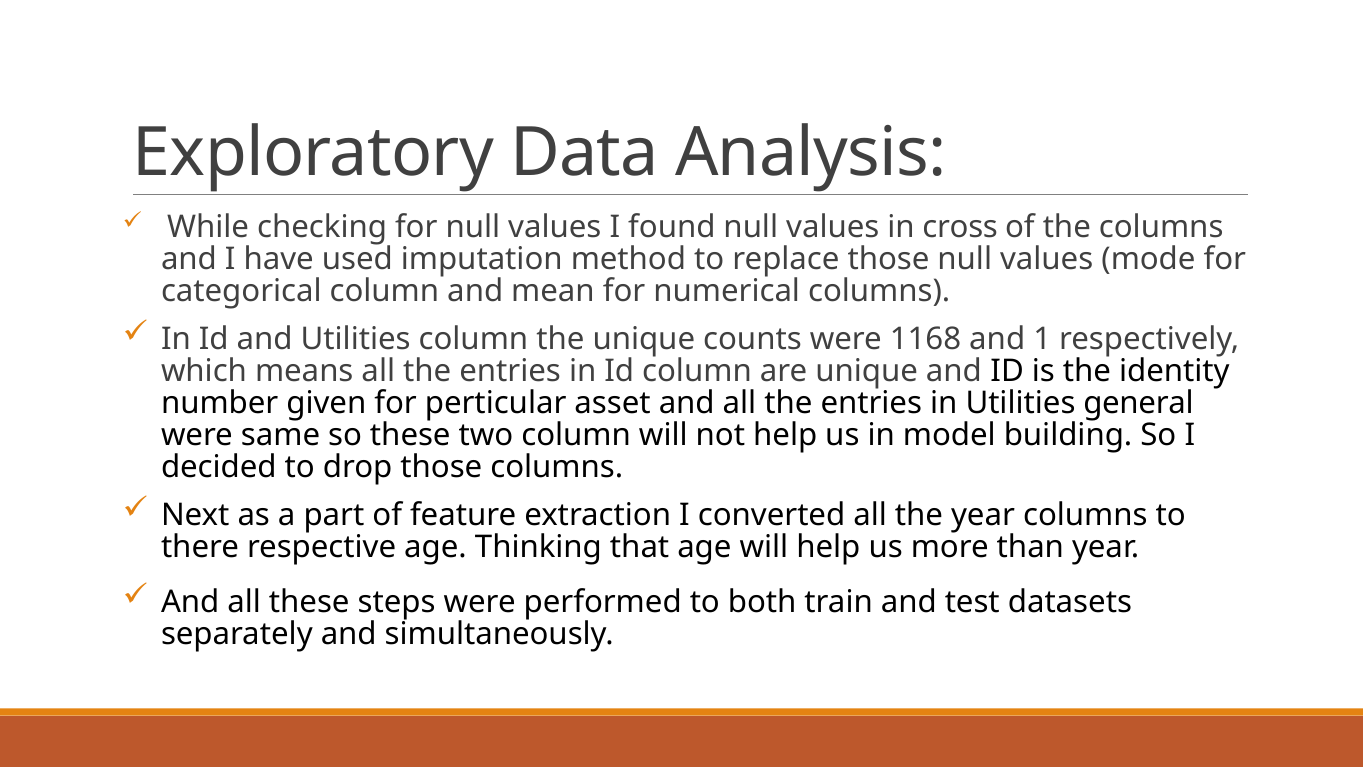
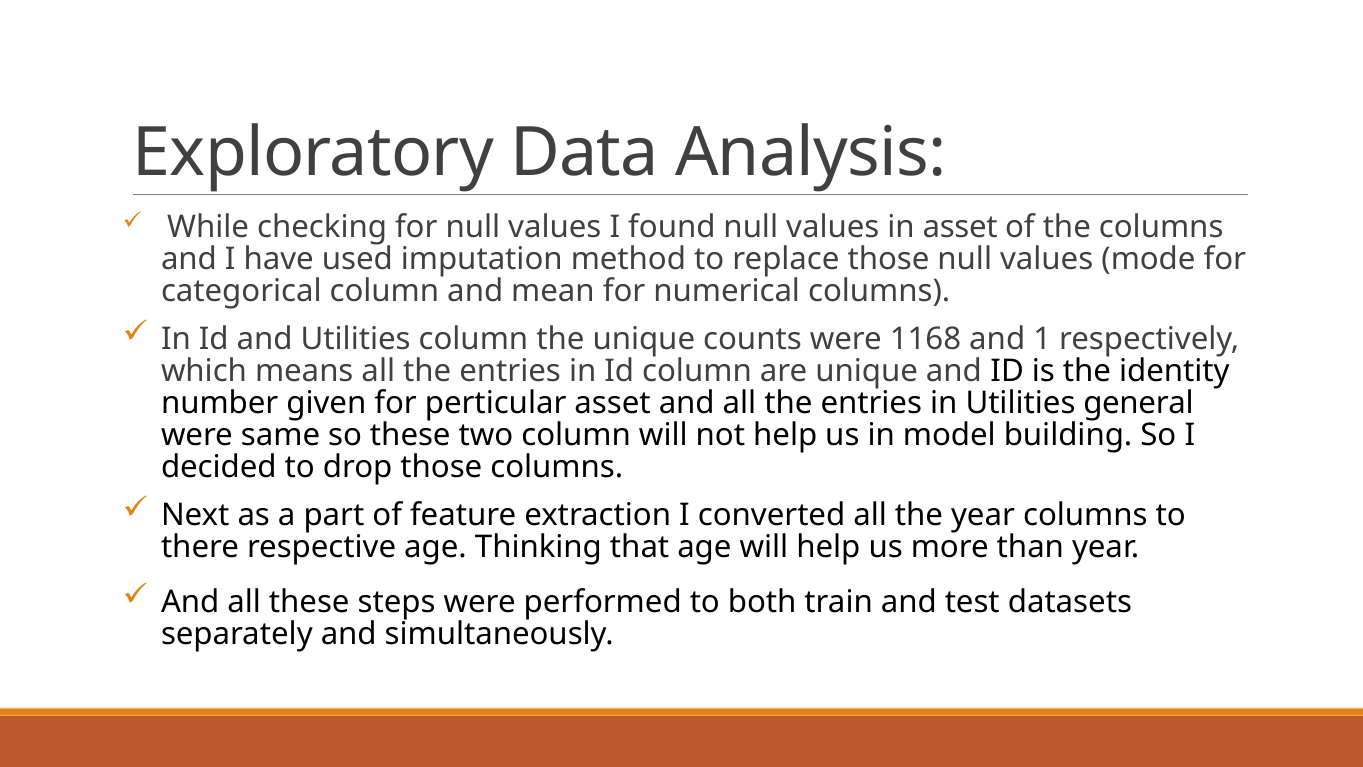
in cross: cross -> asset (960, 227)
